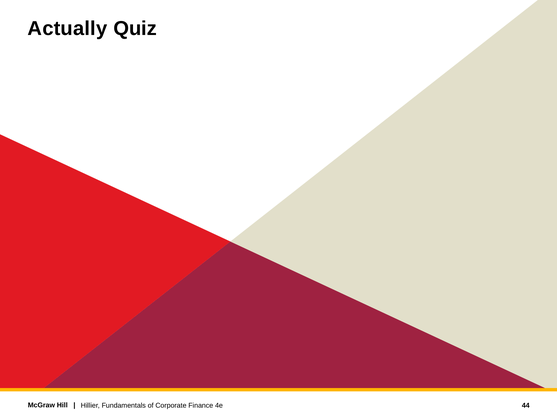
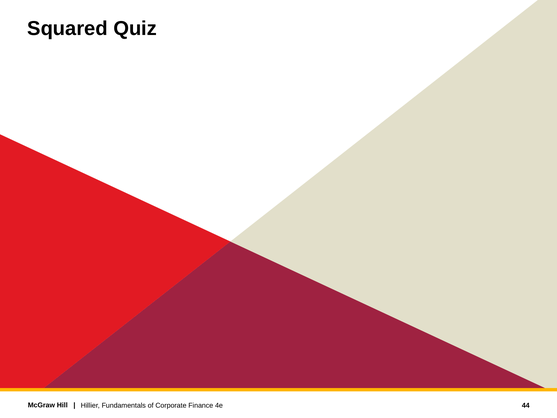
Actually: Actually -> Squared (68, 29)
